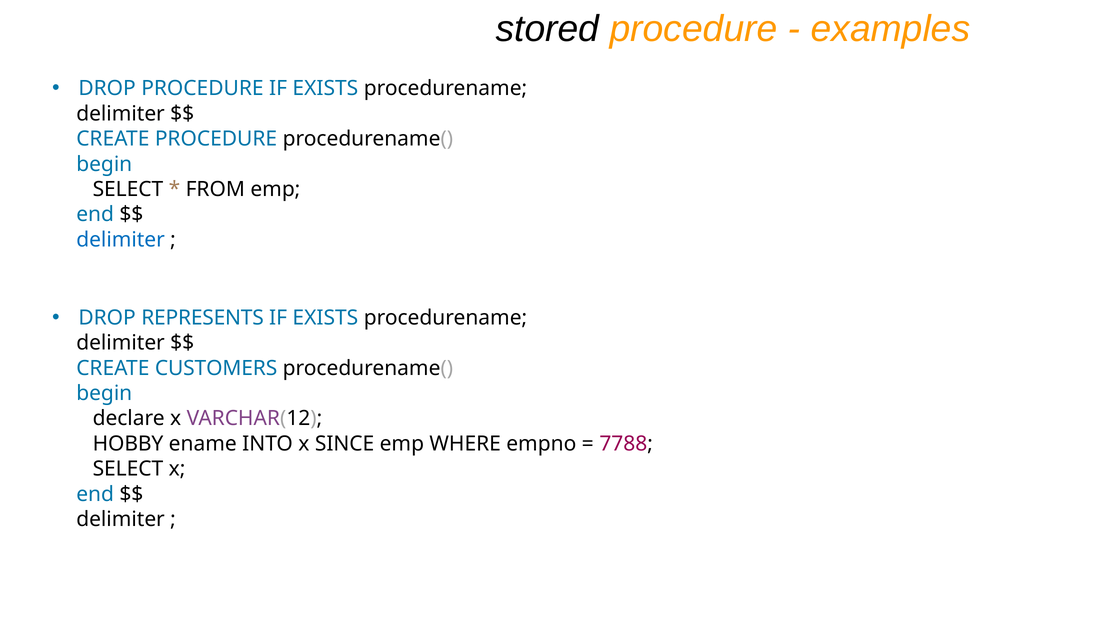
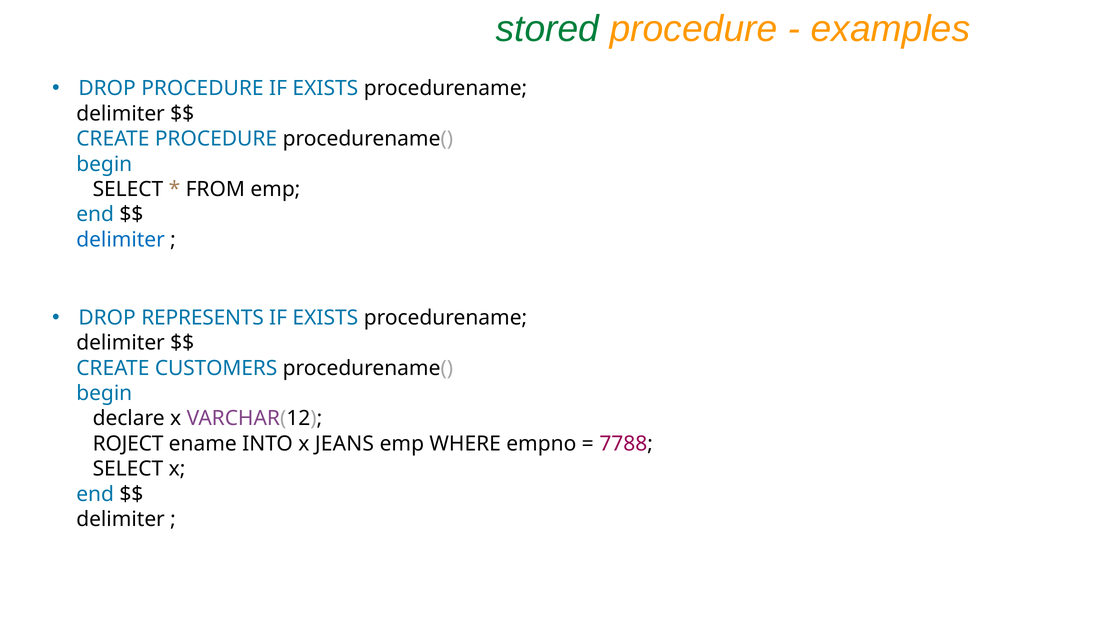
stored colour: black -> green (547, 29)
HOBBY: HOBBY -> ROJECT (128, 443)
SINCE: SINCE -> JEANS (344, 443)
